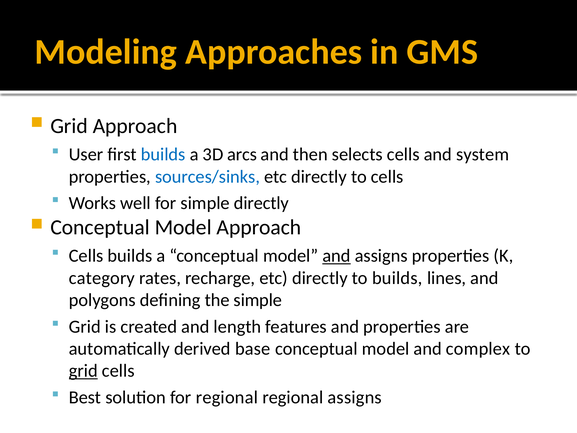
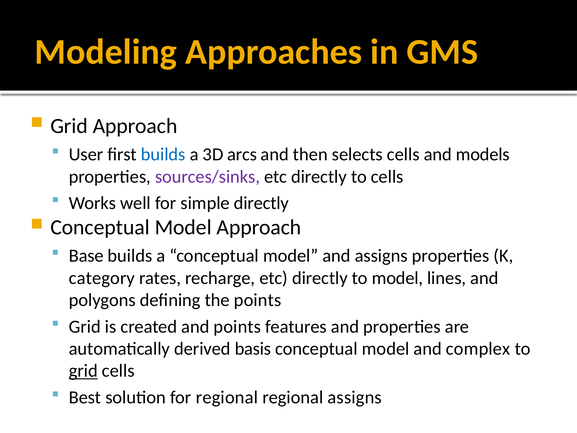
system: system -> models (483, 154)
sources/sinks colour: blue -> purple (207, 176)
Cells: Cells -> Base (86, 256)
and underline: present -> none (337, 256)
to builds: builds -> model (397, 278)
the simple: simple -> points (258, 300)
and length: length -> points (237, 326)
base: base -> basis (253, 349)
